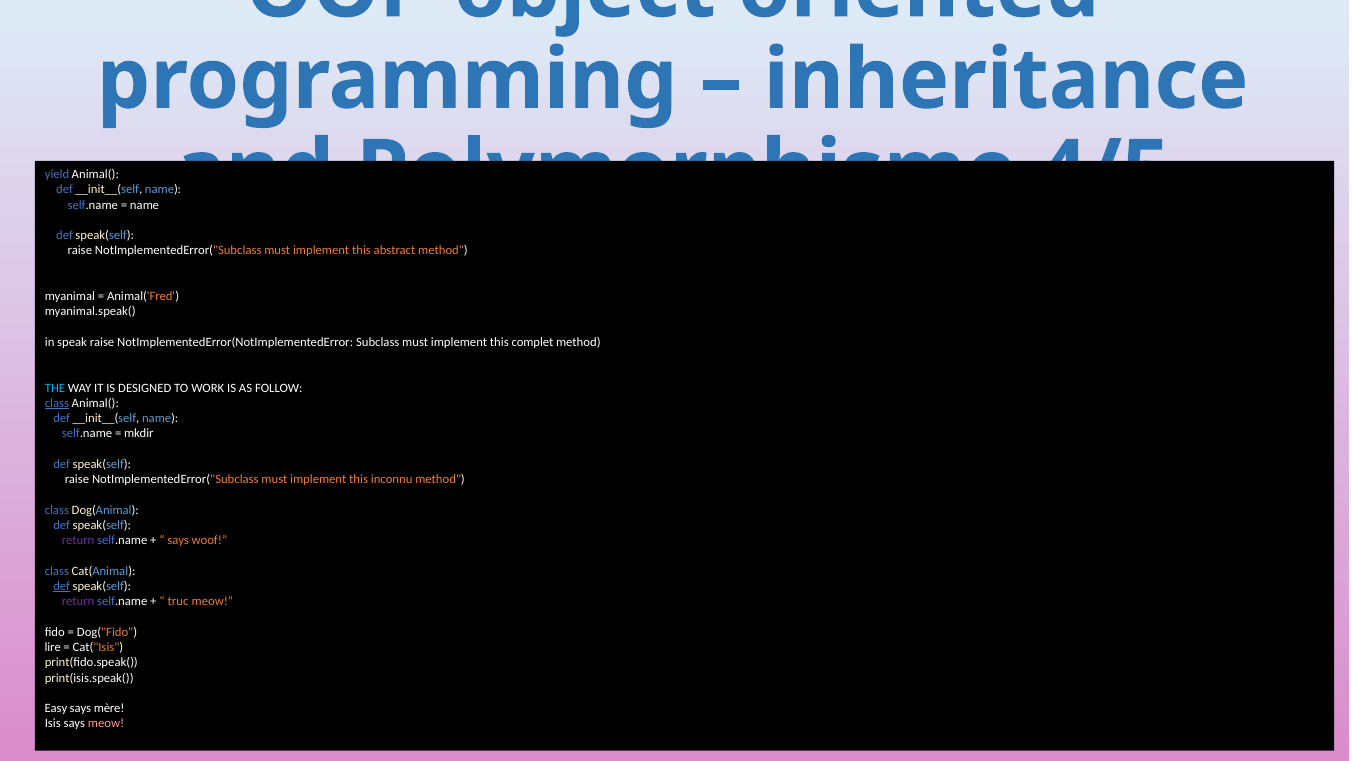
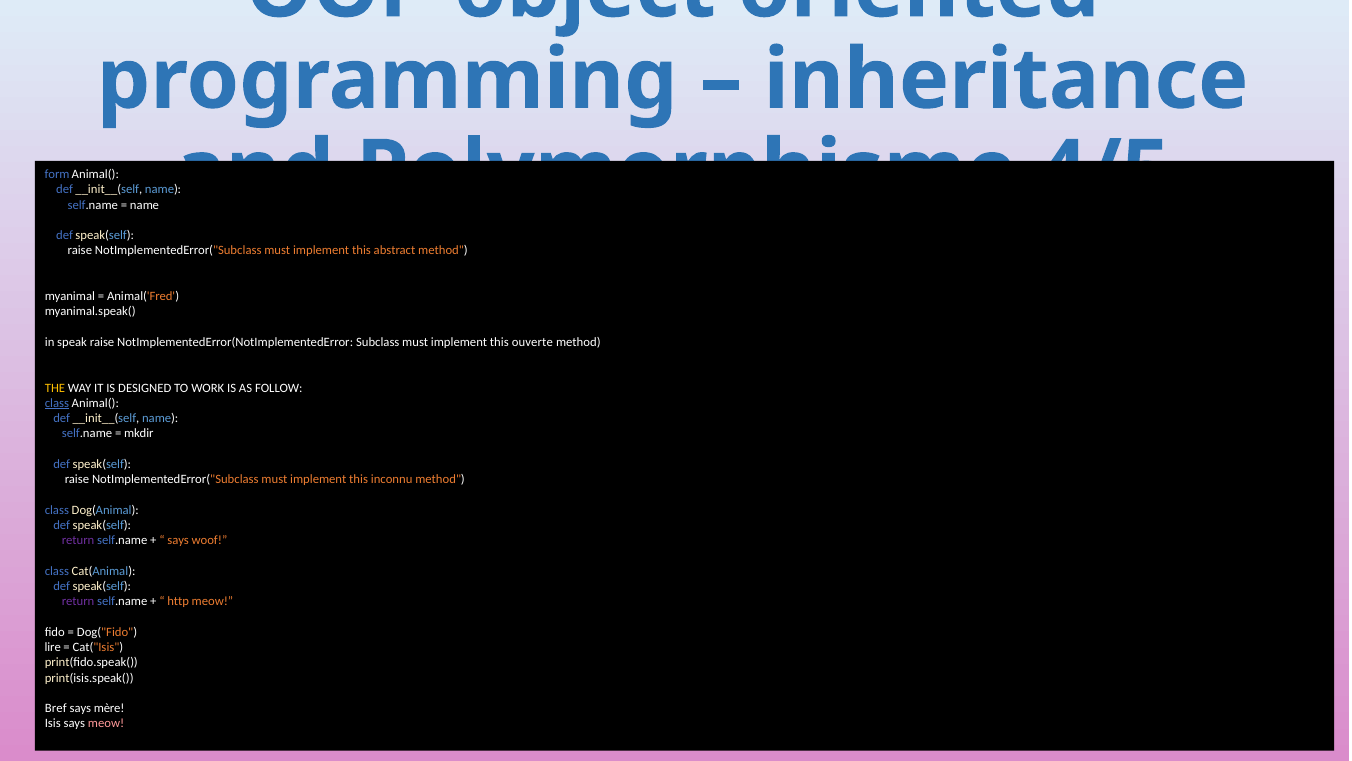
yield: yield -> form (57, 174)
complet: complet -> ouverte (532, 342)
THE colour: light blue -> yellow (55, 388)
def underline: present -> none (62, 586)
truc: truc -> http (178, 601)
Easy: Easy -> Bref (56, 708)
